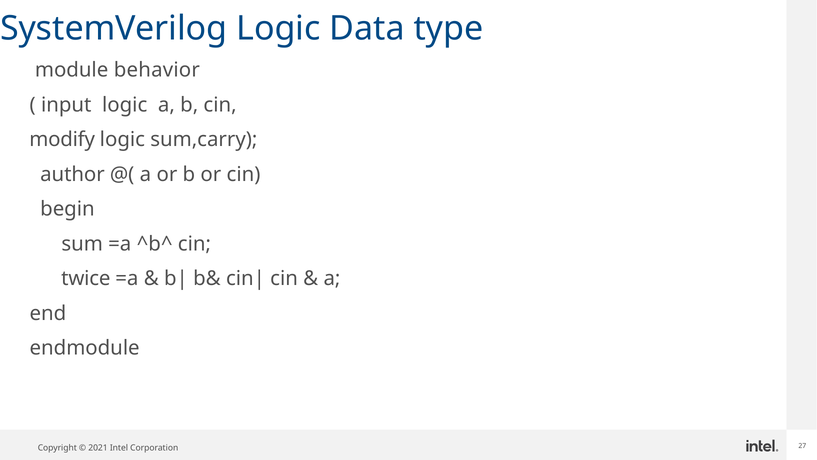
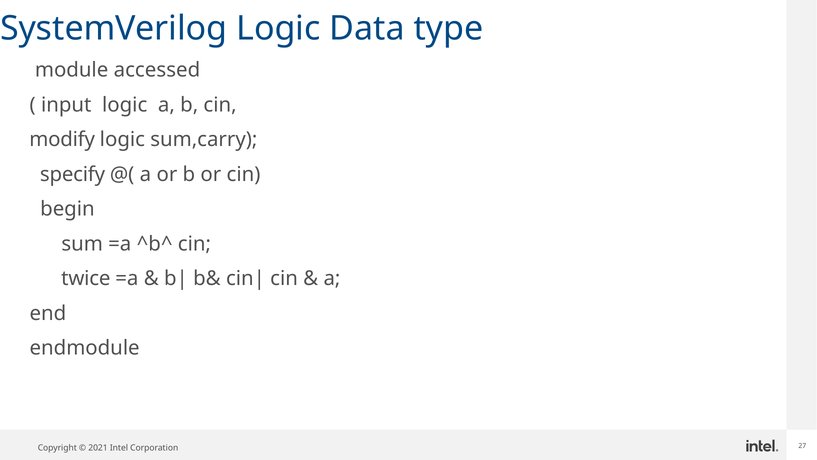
behavior: behavior -> accessed (157, 70)
author: author -> specify (73, 174)
